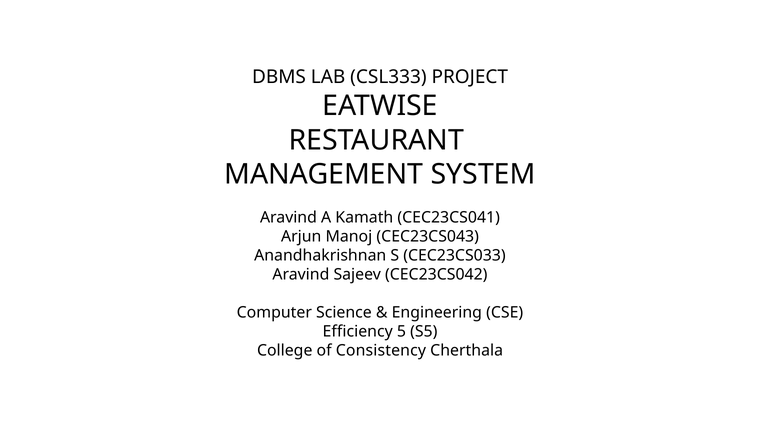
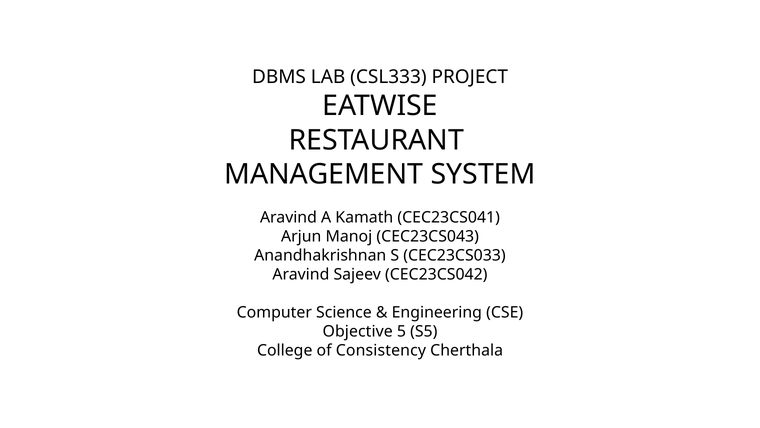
Efficiency: Efficiency -> Objective (358, 331)
